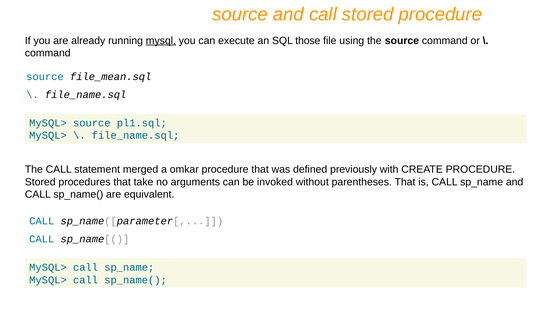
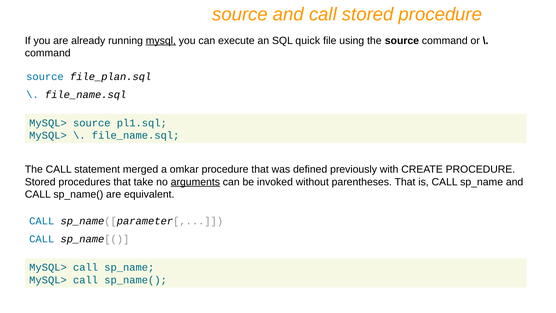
those: those -> quick (308, 41)
file_mean.sql: file_mean.sql -> file_plan.sql (111, 77)
arguments underline: none -> present (195, 182)
